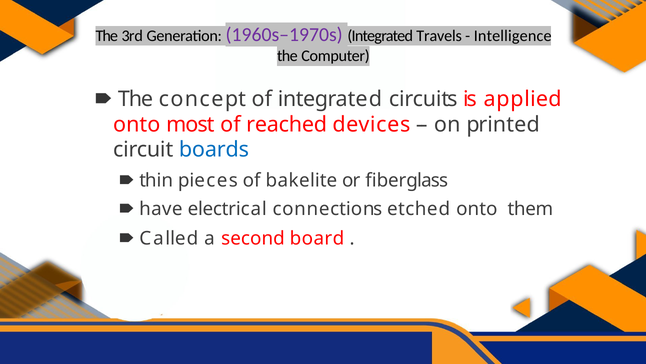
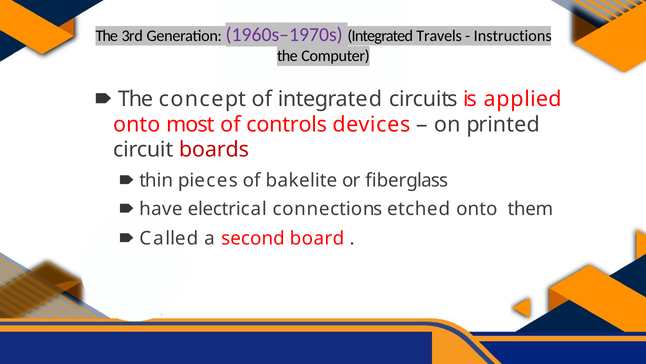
Intelligence: Intelligence -> Instructions (513, 36)
reached: reached -> controls (287, 124)
boards colour: blue -> red (214, 150)
